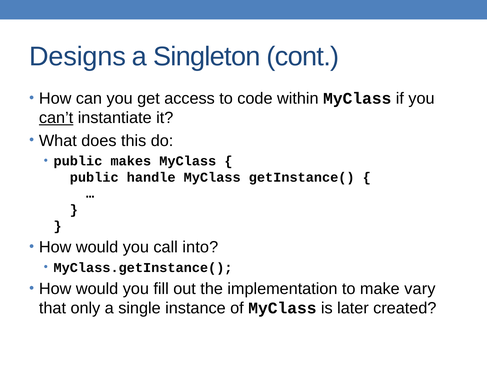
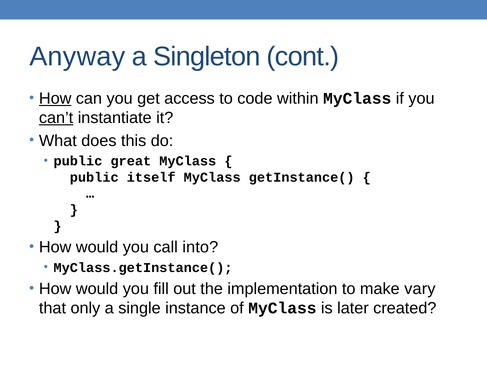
Designs: Designs -> Anyway (77, 57)
How underline: none -> present (55, 99)
makes: makes -> great (131, 161)
handle: handle -> itself (151, 177)
